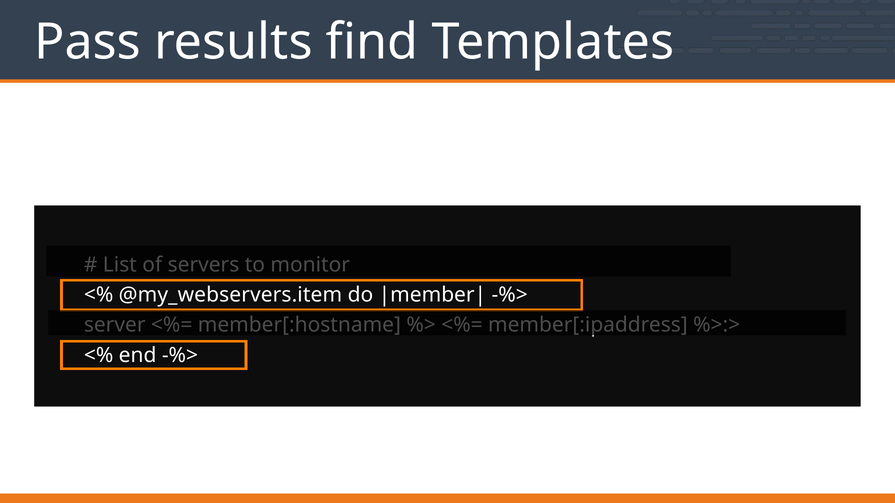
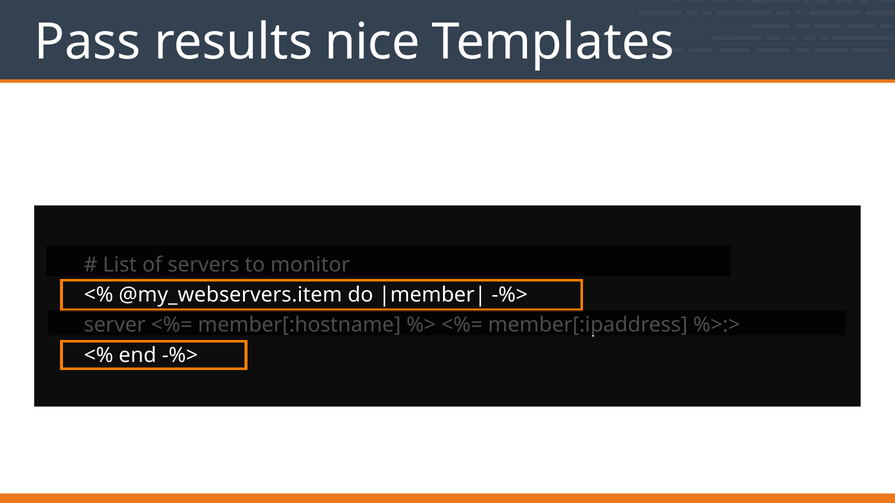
find: find -> nice (372, 42)
